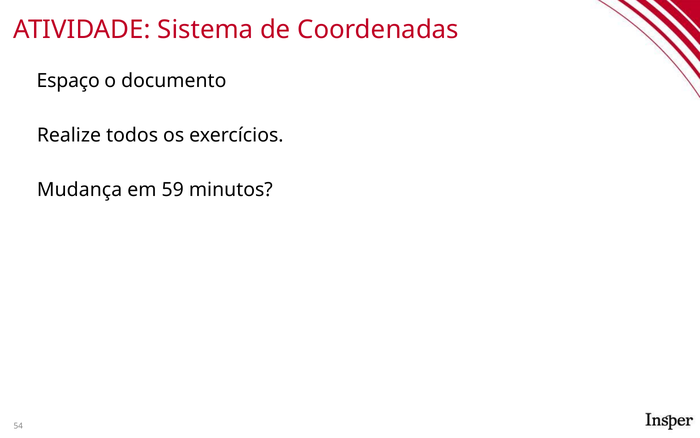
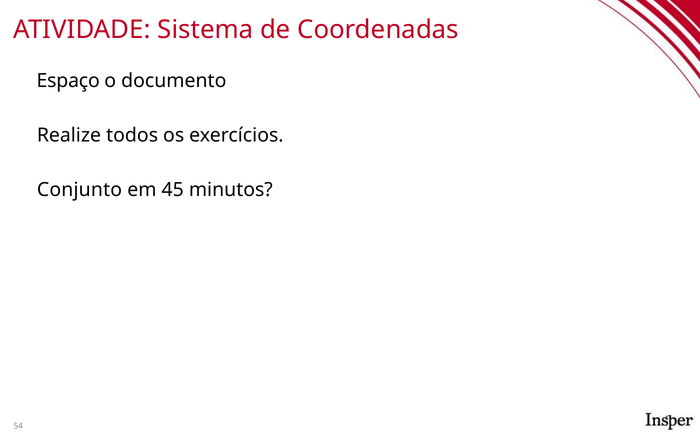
Mudança: Mudança -> Conjunto (80, 190)
59: 59 -> 45 (173, 190)
